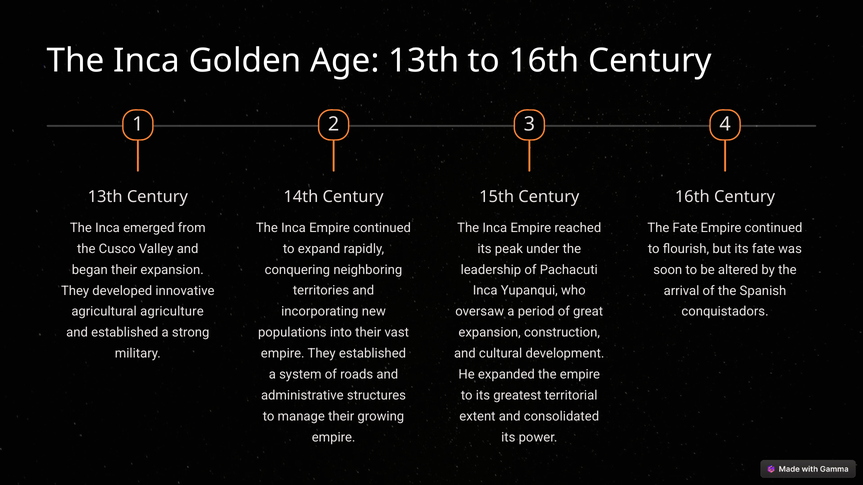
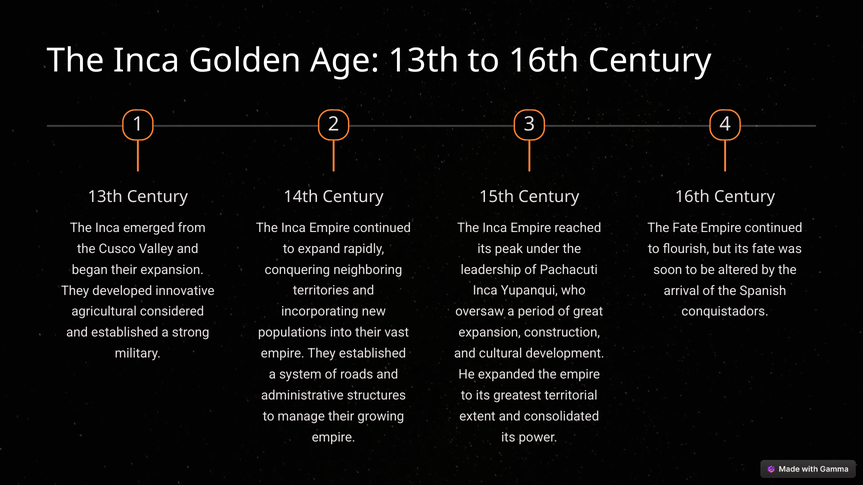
agriculture: agriculture -> considered (172, 312)
